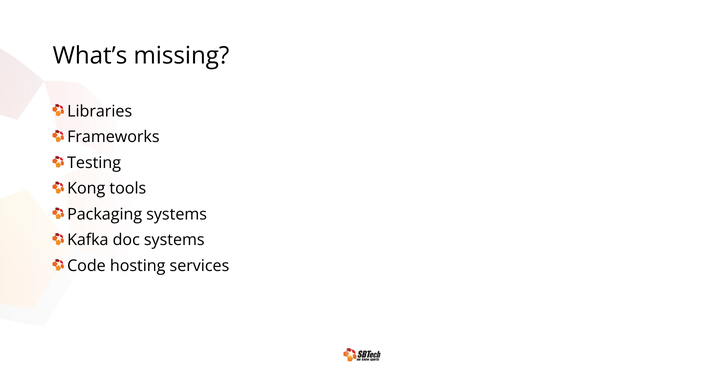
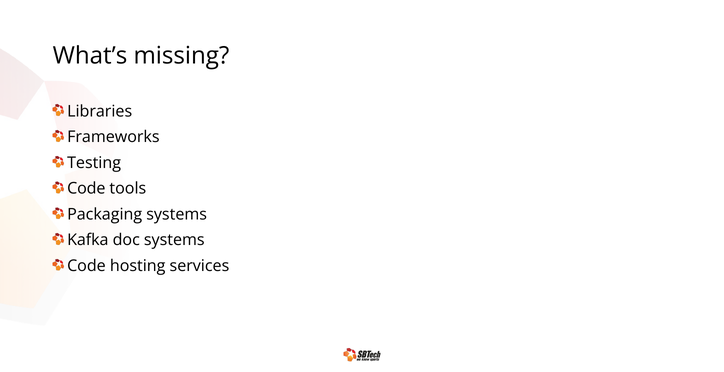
Kong: Kong -> Code (86, 188)
